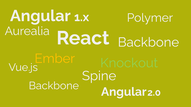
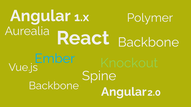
Ember colour: yellow -> light blue (55, 59)
